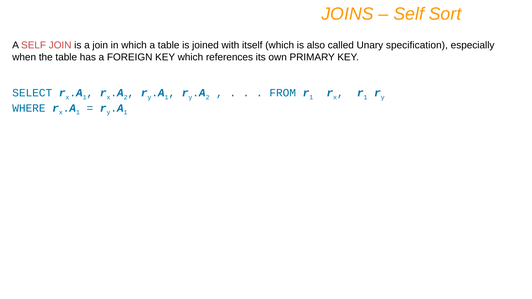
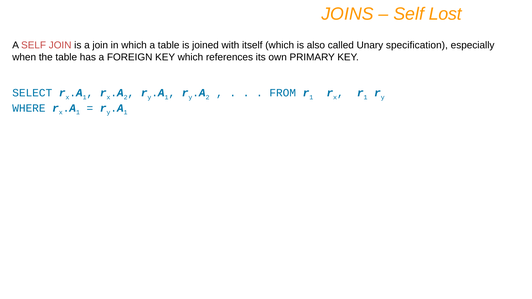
Sort: Sort -> Lost (445, 14)
